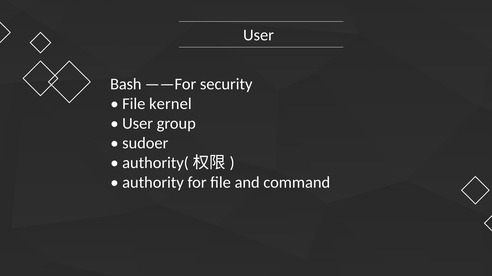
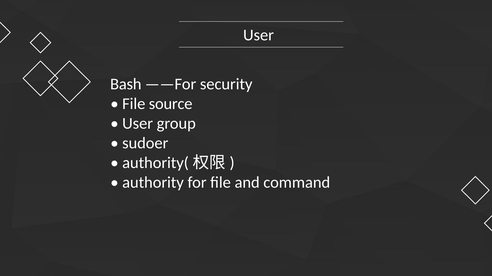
kernel: kernel -> source (171, 104)
